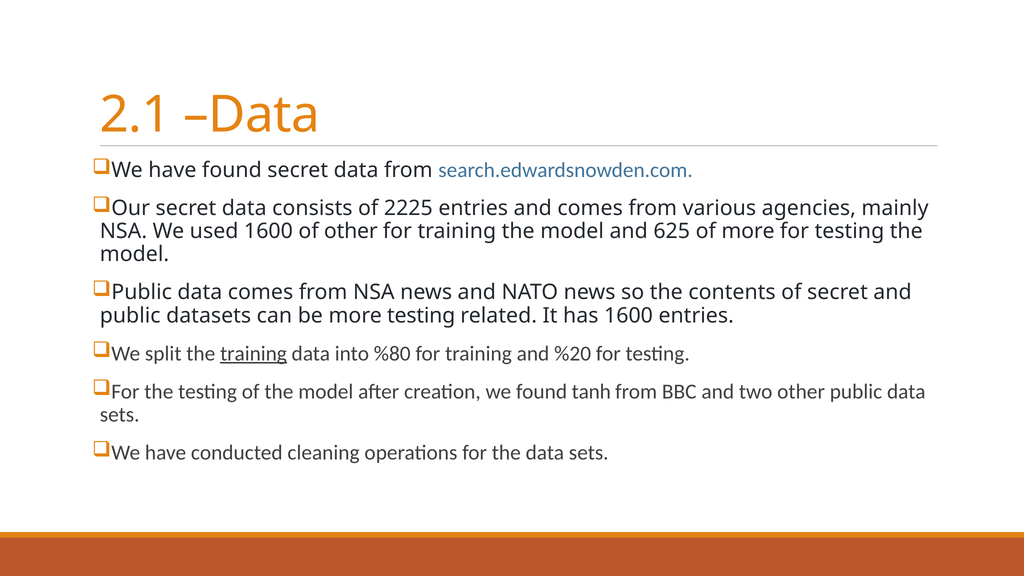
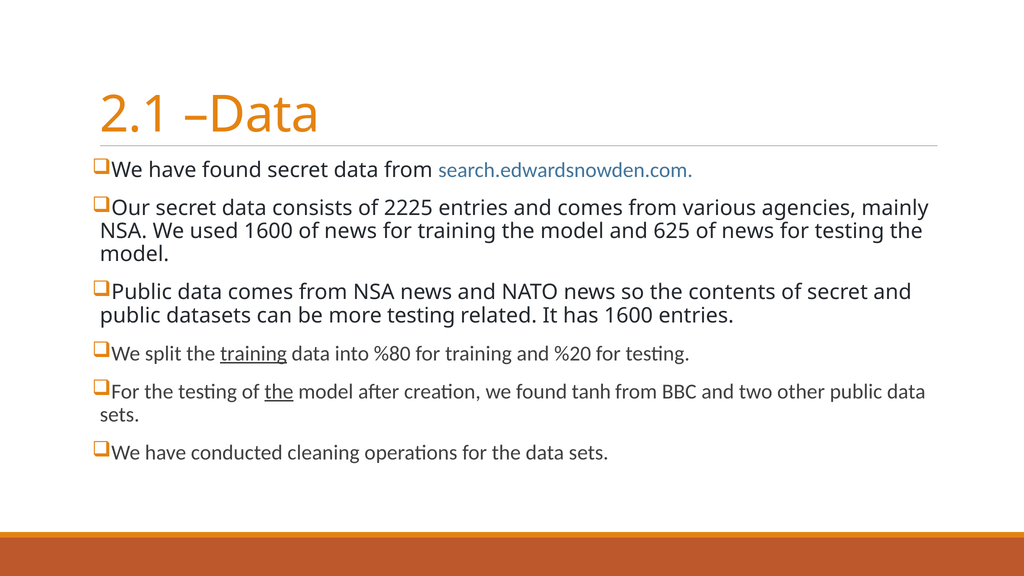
1600 of other: other -> news (351, 231)
625 of more: more -> news (748, 231)
the underline: none -> present (279, 392)
